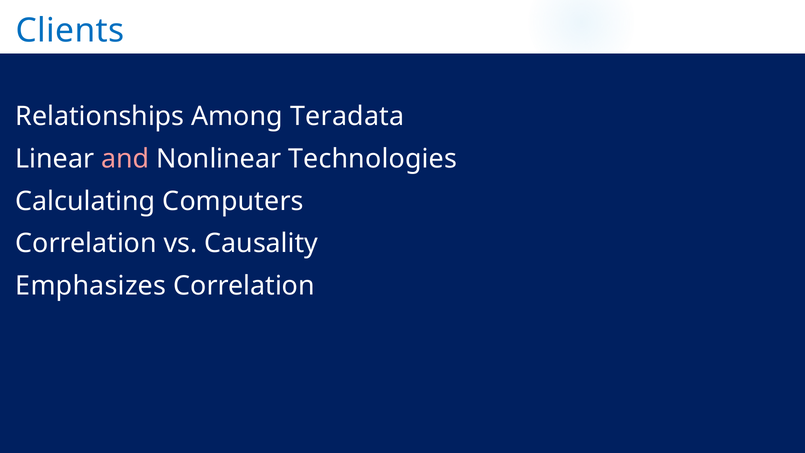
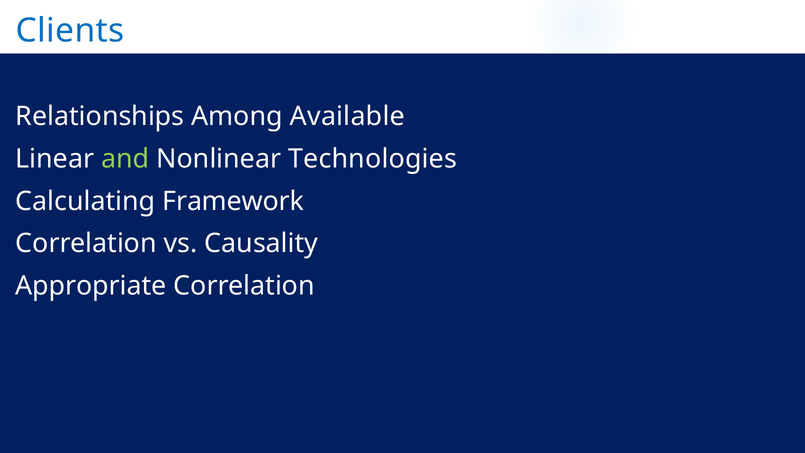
Teradata: Teradata -> Available (347, 117)
and colour: pink -> light green (125, 159)
Computers: Computers -> Framework (233, 201)
Emphasizes: Emphasizes -> Appropriate (91, 286)
